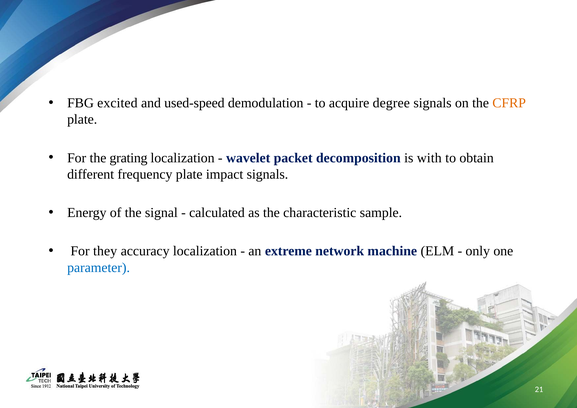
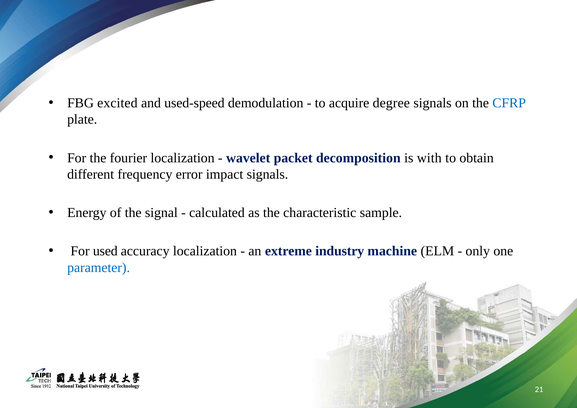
CFRP colour: orange -> blue (509, 103)
grating: grating -> fourier (128, 158)
frequency plate: plate -> error (189, 174)
they: they -> used (105, 251)
network: network -> industry (340, 251)
